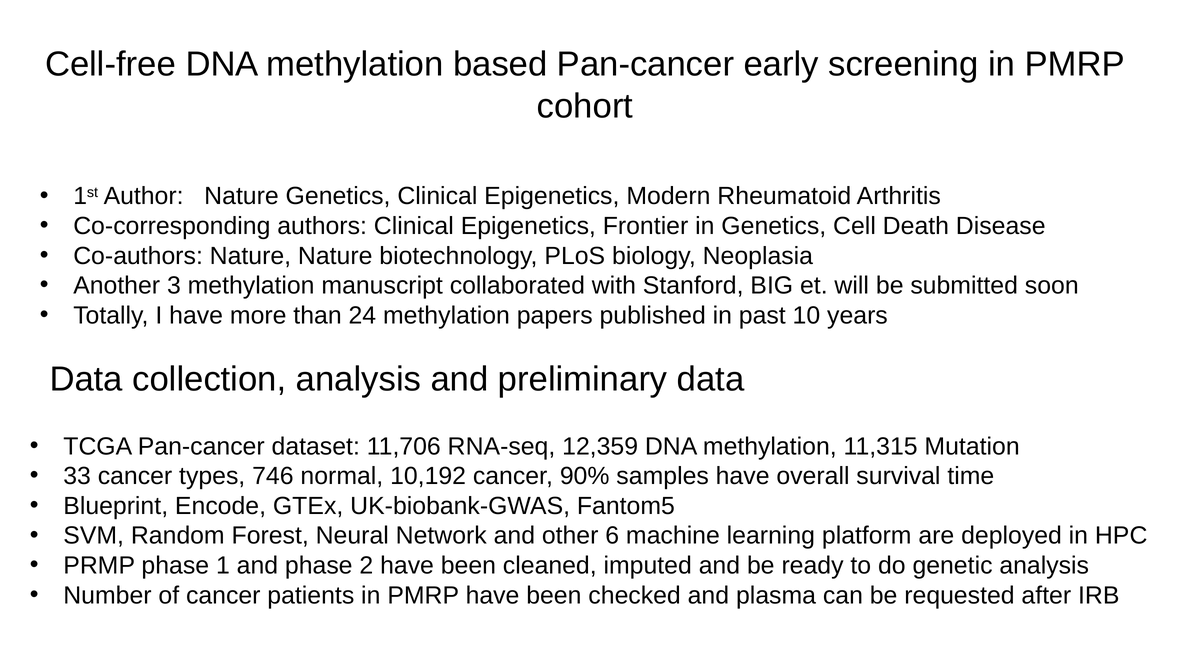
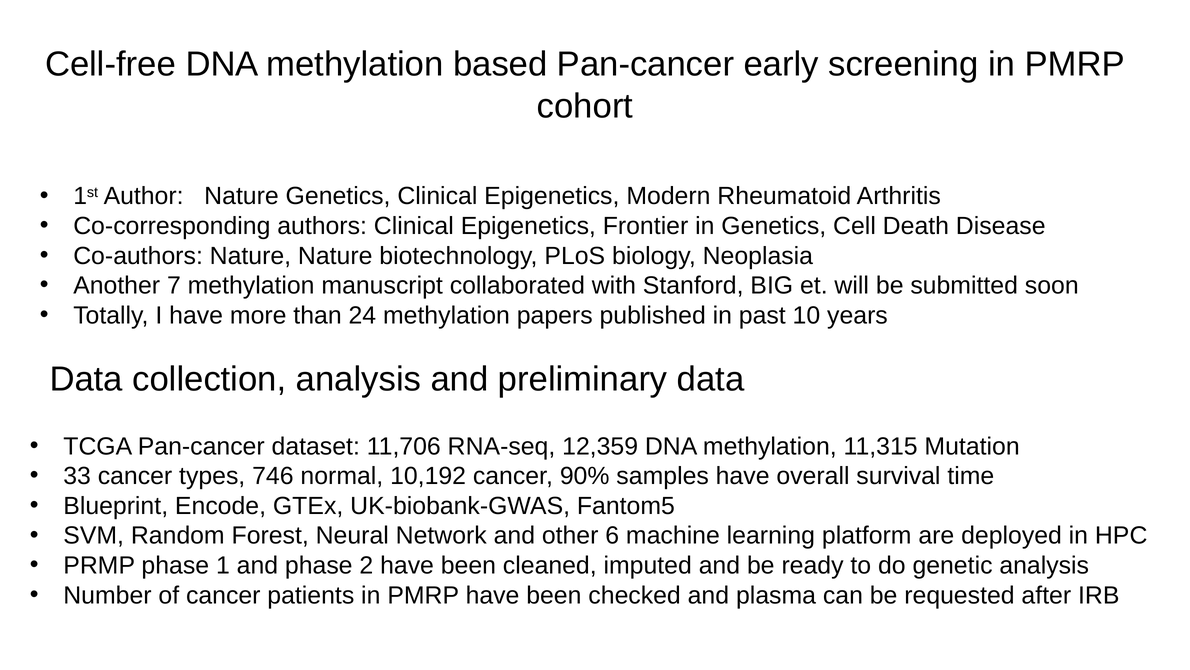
3: 3 -> 7 (174, 285)
